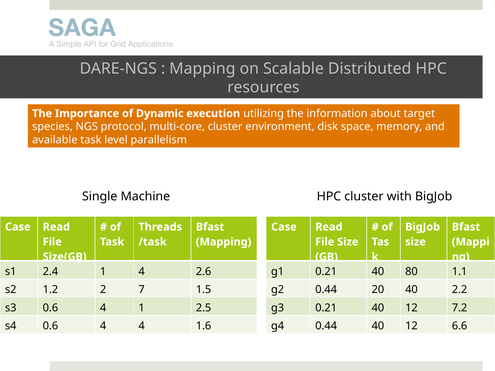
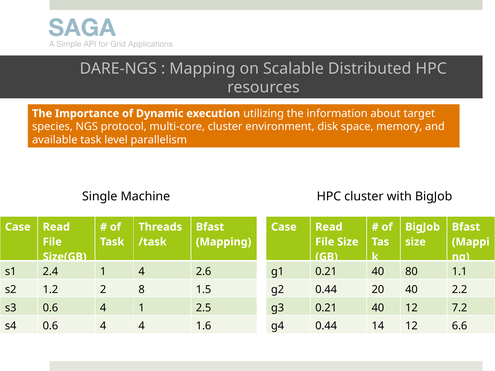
7: 7 -> 8 (142, 290)
0.44 40: 40 -> 14 (378, 326)
